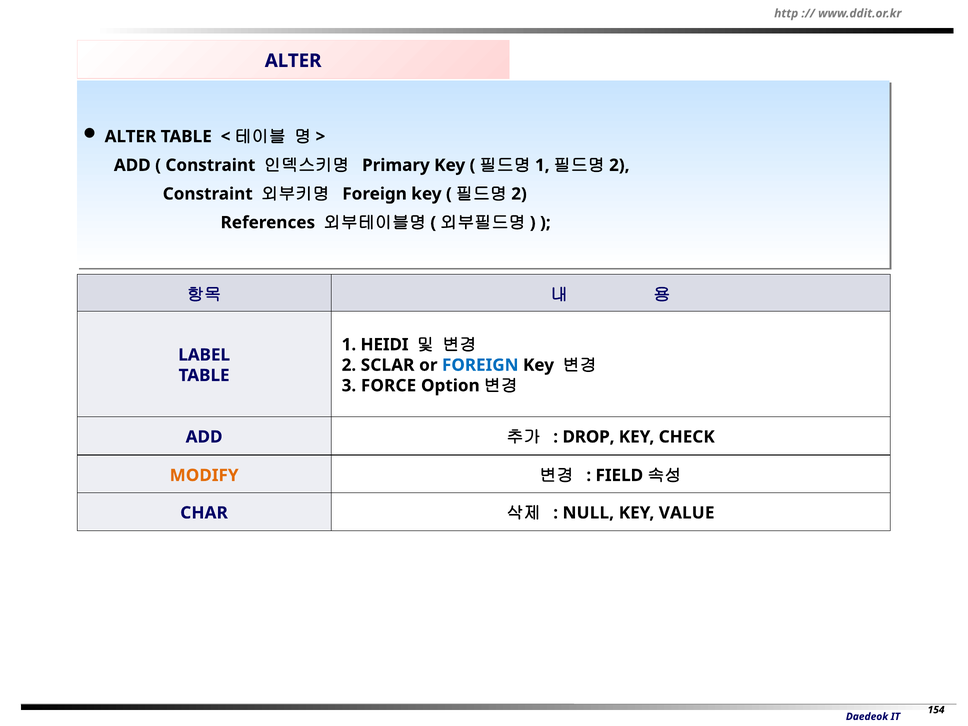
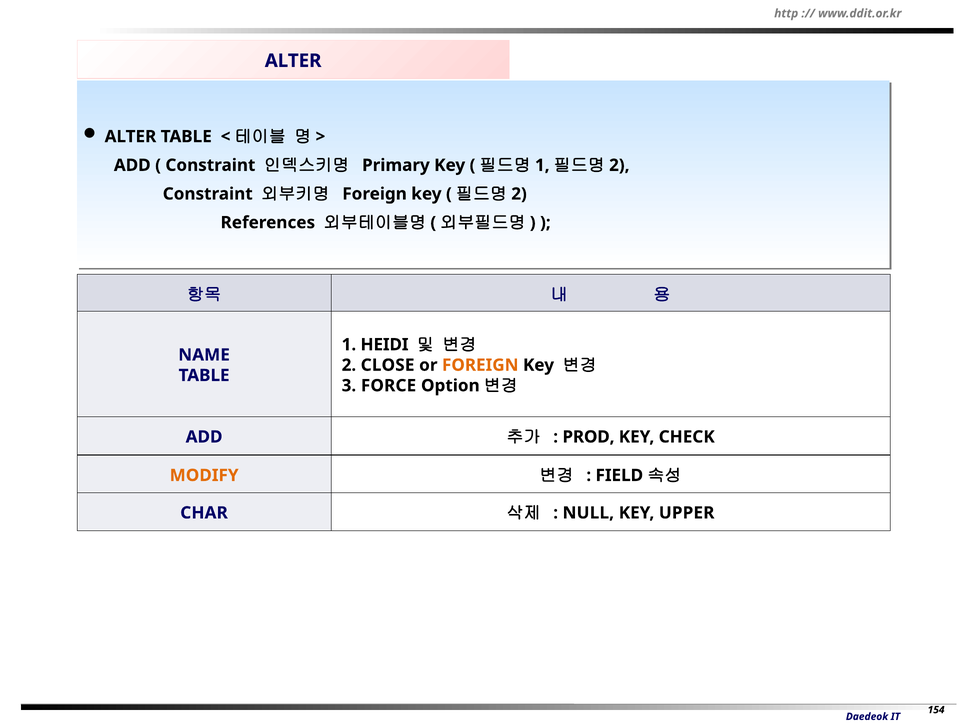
LABEL: LABEL -> NAME (204, 355)
SCLAR: SCLAR -> CLOSE (388, 365)
FOREIGN colour: blue -> orange (480, 365)
DROP: DROP -> PROD (588, 437)
VALUE: VALUE -> UPPER (687, 513)
